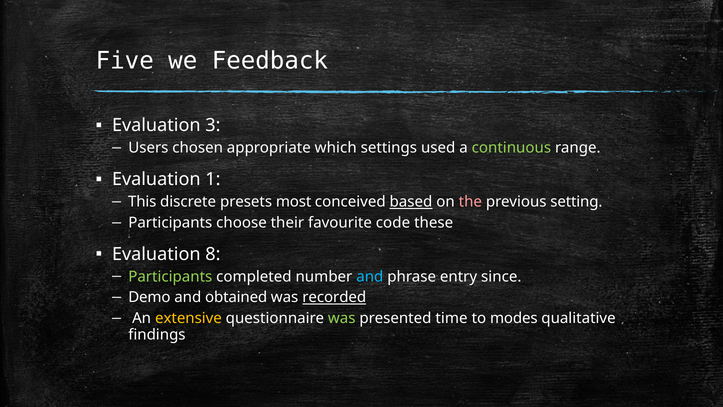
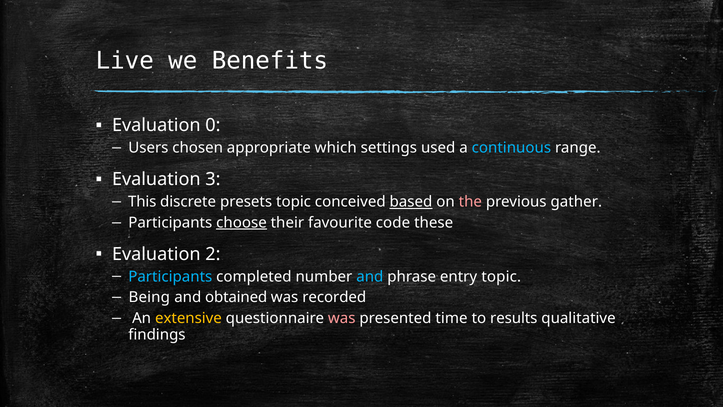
Five: Five -> Live (125, 61)
Feedback: Feedback -> Benefits (270, 61)
3: 3 -> 0 (213, 125)
continuous colour: light green -> light blue (511, 148)
1: 1 -> 3 (213, 179)
presets most: most -> topic (294, 202)
setting: setting -> gather (576, 202)
choose underline: none -> present (241, 223)
8: 8 -> 2 (213, 254)
Participants colour: light green -> light blue (170, 276)
entry since: since -> topic (501, 276)
Demo: Demo -> Being (149, 297)
recorded underline: present -> none (334, 297)
was colour: light green -> pink (342, 318)
modes: modes -> results (514, 318)
